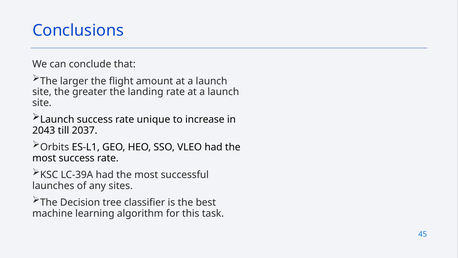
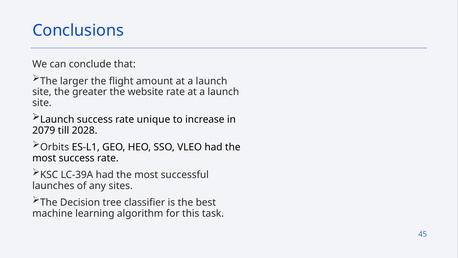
landing: landing -> website (146, 92)
2043: 2043 -> 2079 (44, 130)
2037: 2037 -> 2028 (85, 130)
